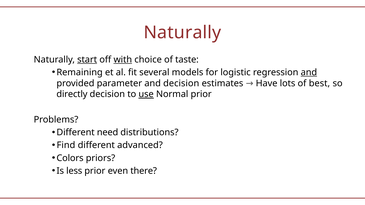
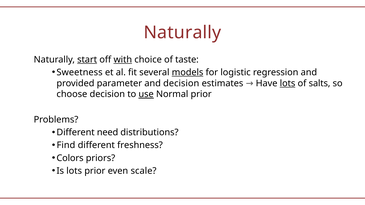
Remaining: Remaining -> Sweetness (80, 72)
models underline: none -> present (188, 72)
and underline: present -> none (309, 72)
lots underline: none -> present (288, 83)
best: best -> salts (320, 83)
directly: directly -> choose (72, 94)
advanced: advanced -> freshness (140, 145)
Is less: less -> lots (74, 171)
there: there -> scale (144, 171)
